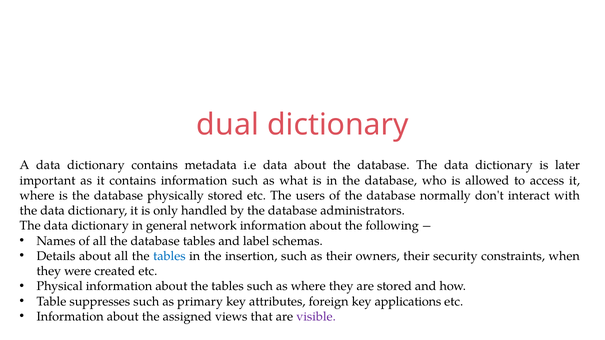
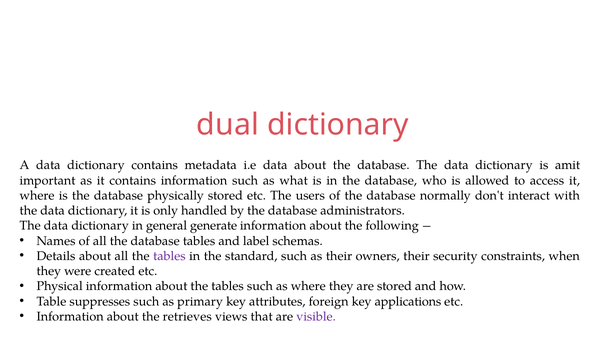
later: later -> amit (568, 165)
network: network -> generate (214, 226)
tables colour: blue -> purple (169, 256)
insertion: insertion -> standard (251, 256)
assigned: assigned -> retrieves (187, 317)
